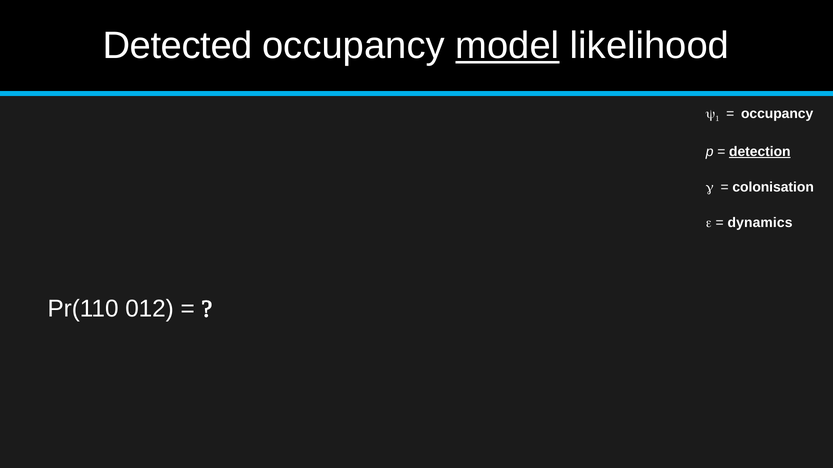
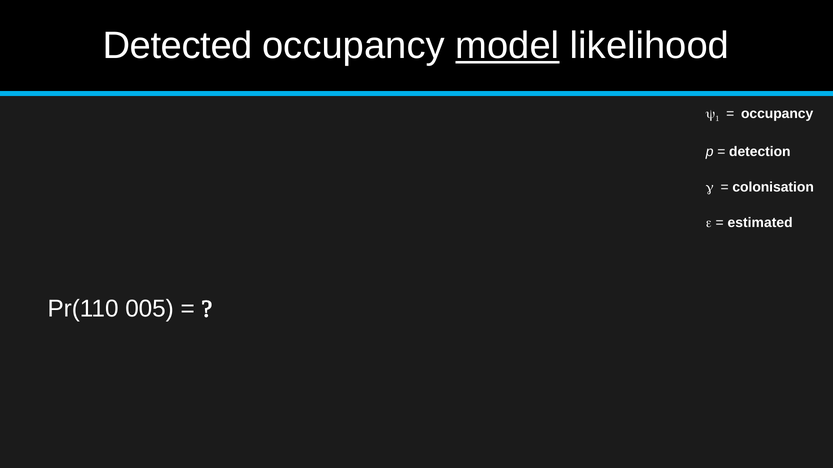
detection underline: present -> none (760, 152)
dynamics: dynamics -> estimated (760, 223)
012: 012 -> 005 (150, 309)
